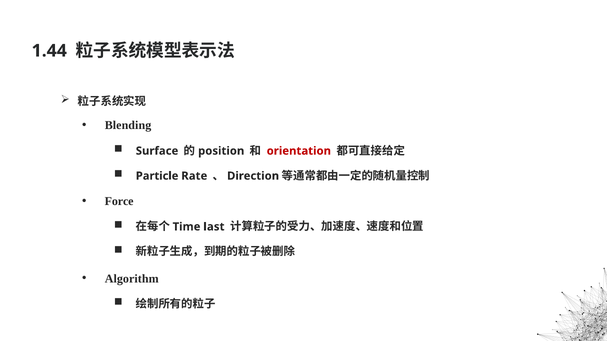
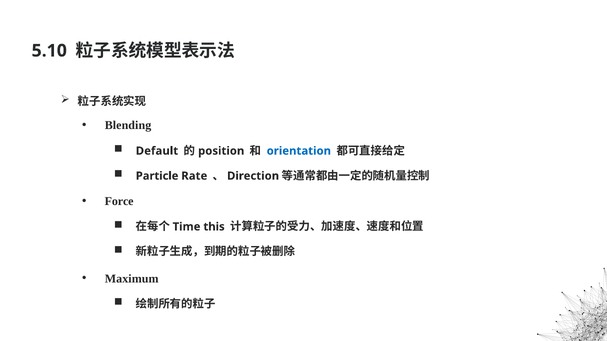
1.44: 1.44 -> 5.10 (49, 51)
Surface: Surface -> Default (157, 151)
orientation colour: red -> blue (299, 151)
last: last -> this (214, 227)
Algorithm: Algorithm -> Maximum (132, 279)
